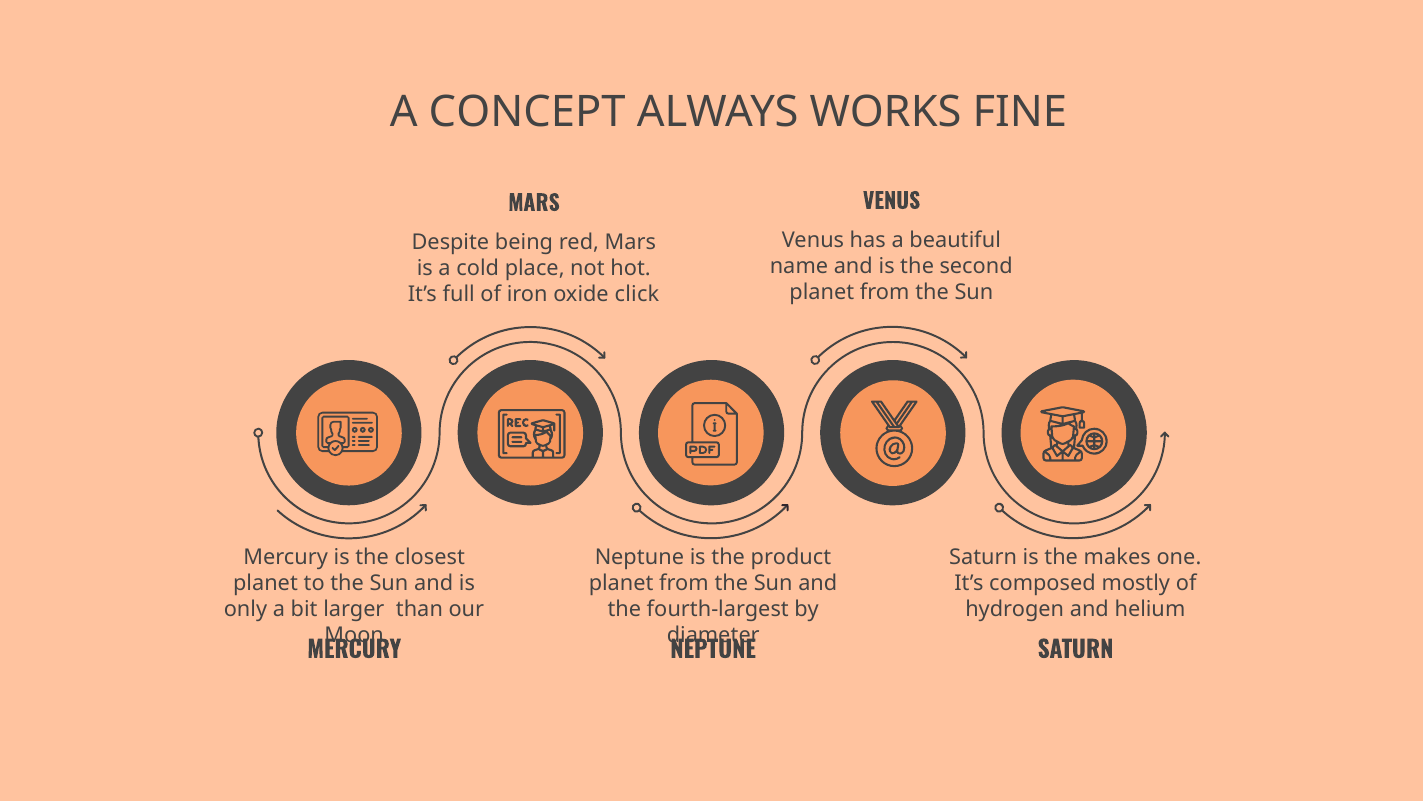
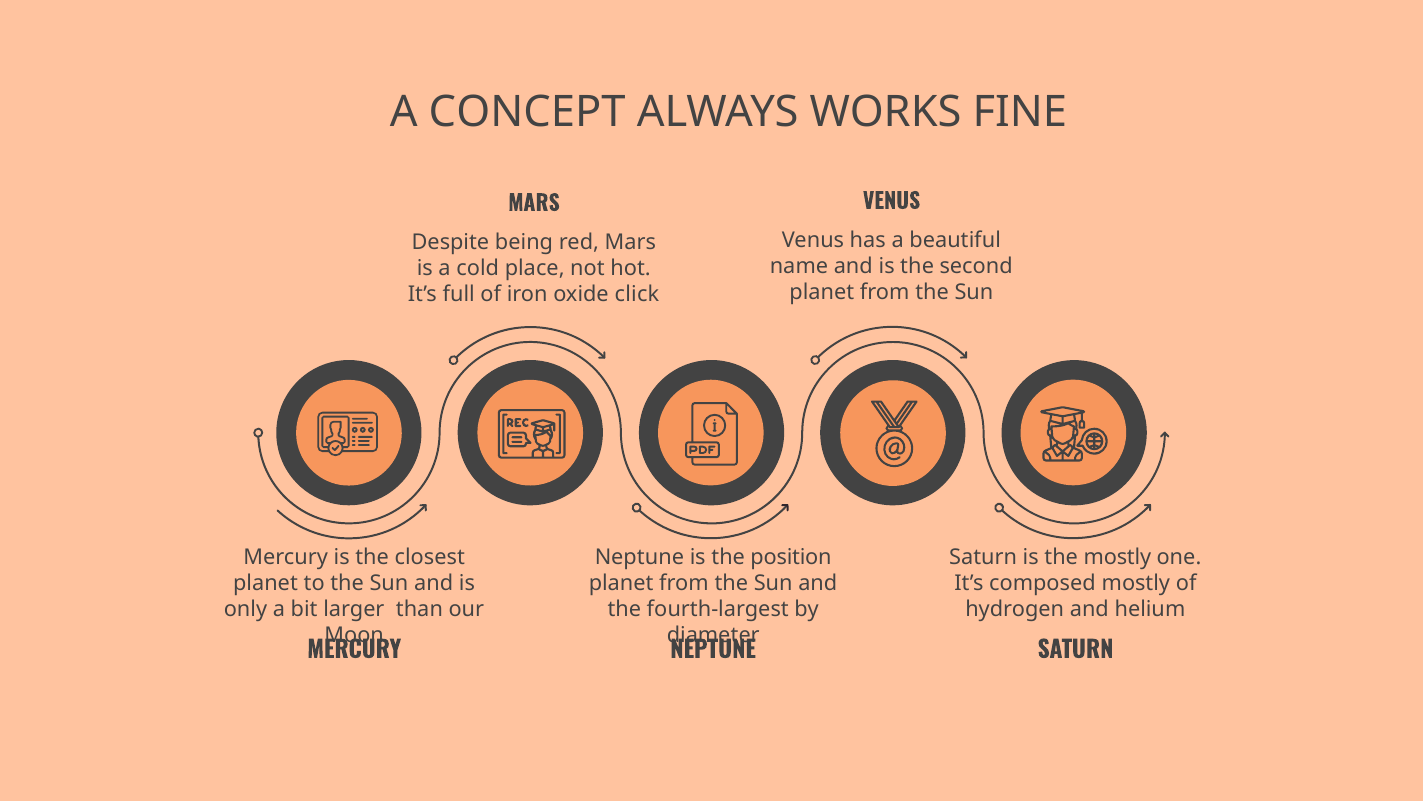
product: product -> position (791, 556)
the makes: makes -> mostly (1117, 556)
